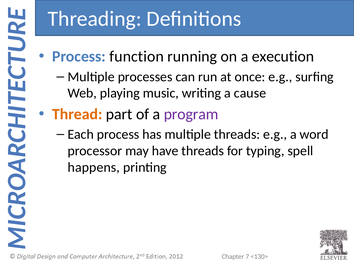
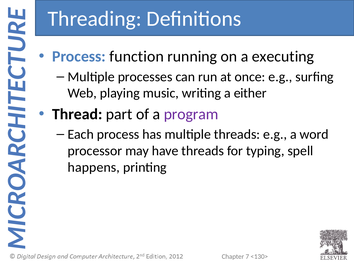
execution: execution -> executing (283, 57)
cause: cause -> either (250, 93)
Thread colour: orange -> black (77, 114)
